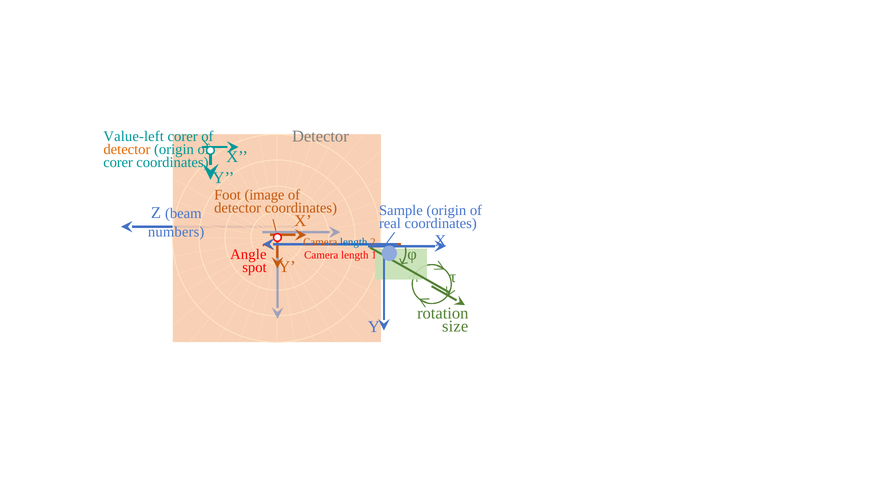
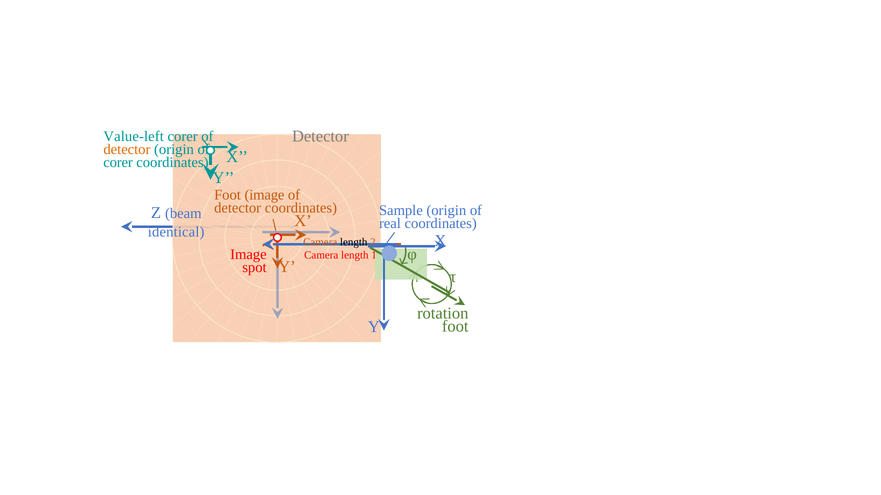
numbers: numbers -> identical (176, 232)
length colour: blue -> black (354, 242)
Angle: Angle -> Image (248, 255)
size: size -> foot (455, 327)
